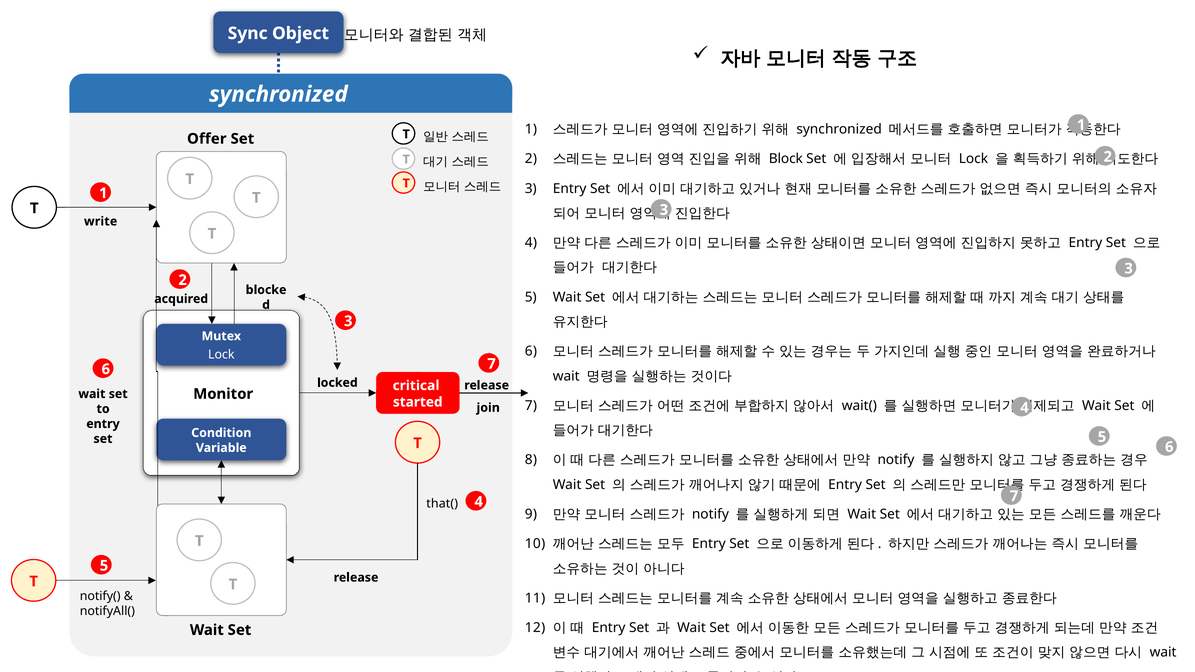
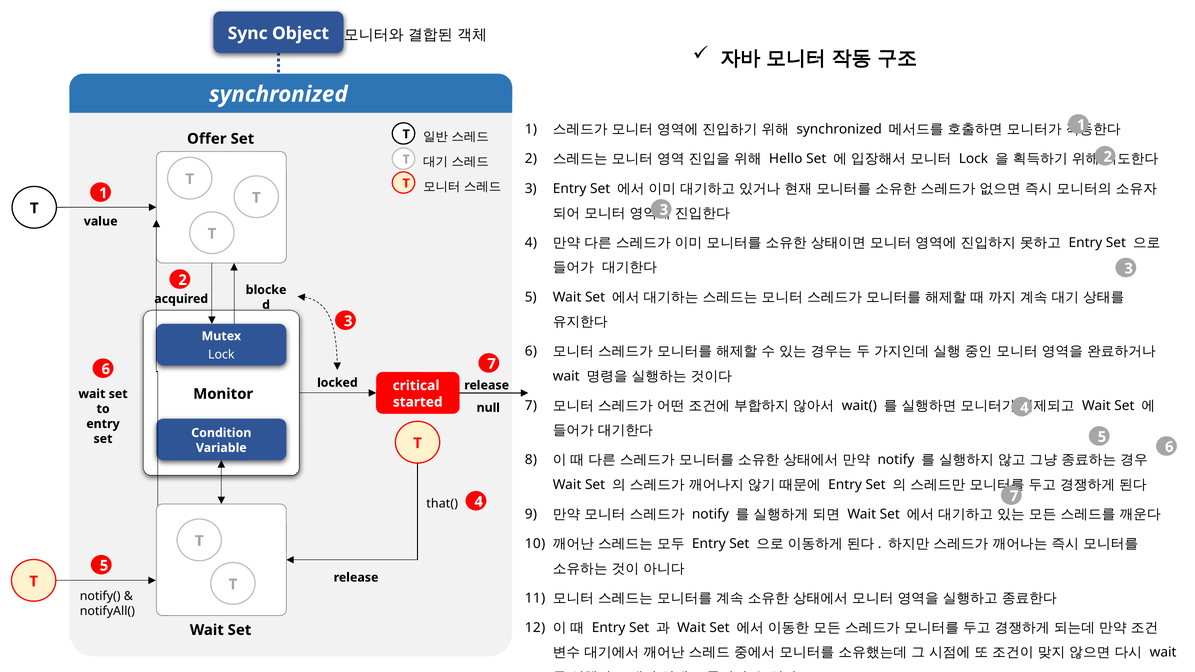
Block: Block -> Hello (786, 159)
write: write -> value (101, 221)
join: join -> null (488, 408)
